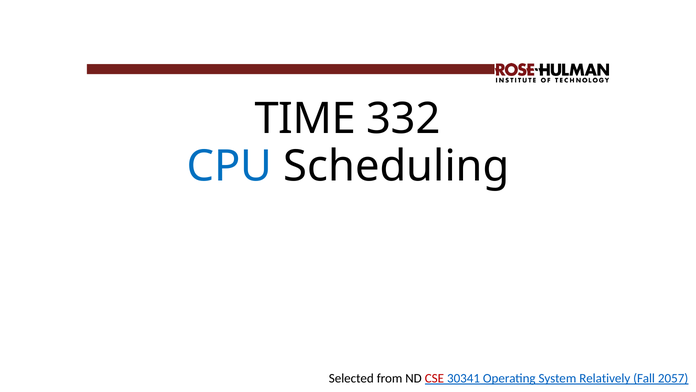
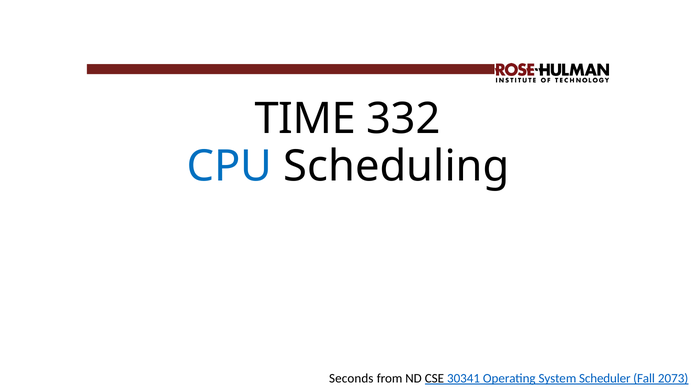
Selected: Selected -> Seconds (351, 378)
CSE colour: red -> black (434, 378)
Relatively: Relatively -> Scheduler (605, 378)
2057: 2057 -> 2073 (673, 378)
